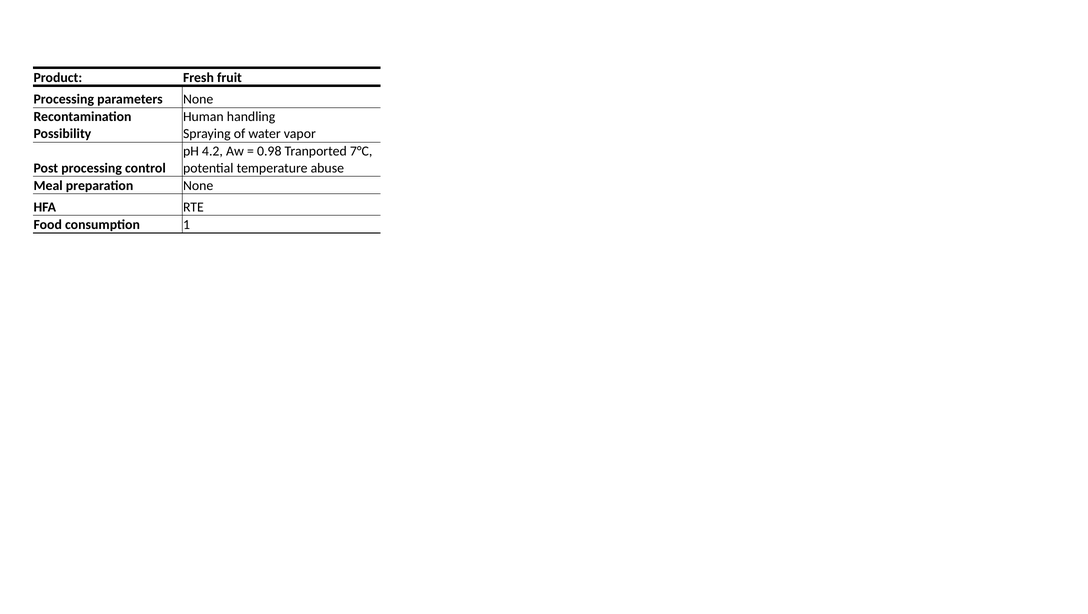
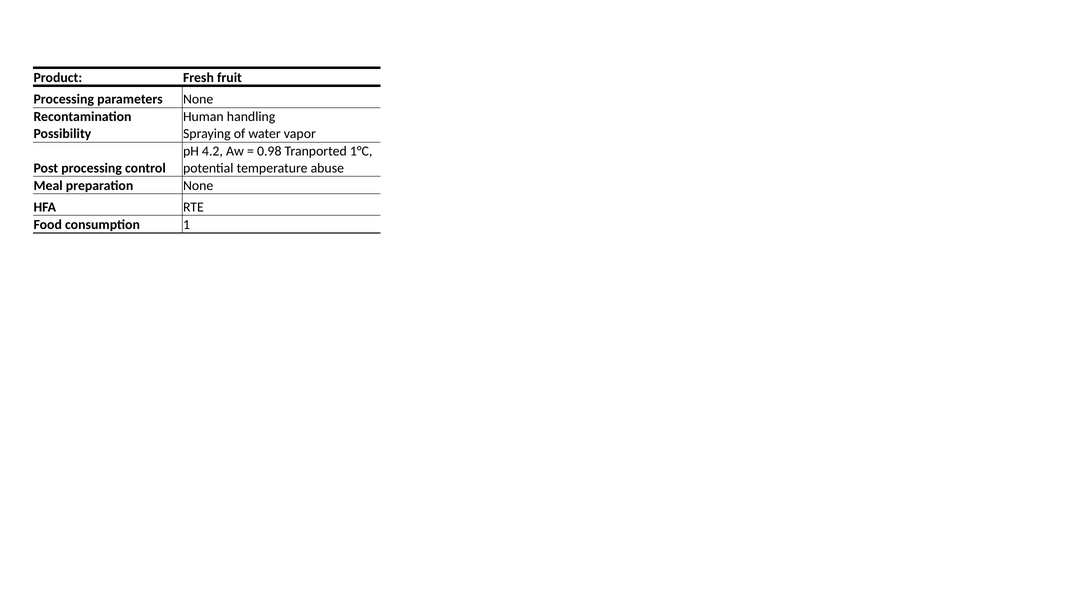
7°C: 7°C -> 1°C (361, 151)
